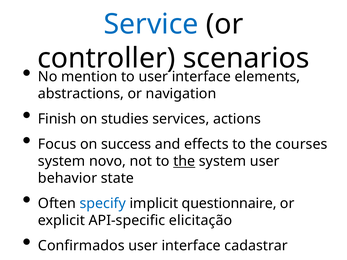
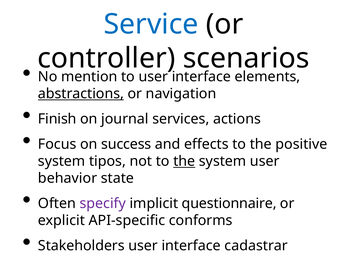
abstractions underline: none -> present (81, 94)
studies: studies -> journal (125, 119)
courses: courses -> positive (301, 144)
novo: novo -> tipos (107, 161)
specify colour: blue -> purple (103, 204)
elicitação: elicitação -> conforms (201, 221)
Confirmados: Confirmados -> Stakeholders (81, 246)
